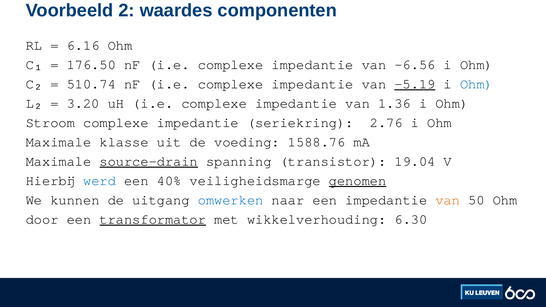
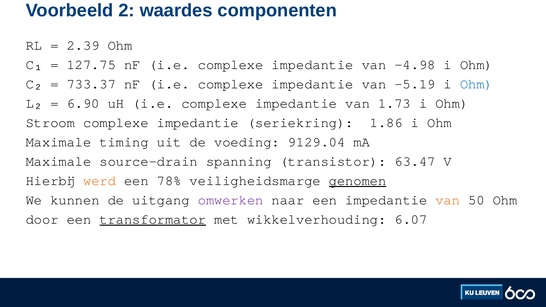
6.16: 6.16 -> 2.39 (83, 45)
176.50: 176.50 -> 127.75 (91, 65)
-6.56: -6.56 -> -4.98 (415, 65)
510.74: 510.74 -> 733.37 (91, 84)
-5.19 underline: present -> none (415, 84)
3.20: 3.20 -> 6.90 (83, 103)
1.36: 1.36 -> 1.73 (394, 103)
2.76: 2.76 -> 1.86 (386, 123)
klasse: klasse -> timing (124, 142)
1588.76: 1588.76 -> 9129.04 (317, 142)
source-drain underline: present -> none (149, 161)
19.04: 19.04 -> 63.47 (415, 161)
werd colour: blue -> orange (100, 181)
40%: 40% -> 78% (169, 181)
omwerken colour: blue -> purple (231, 200)
6.30: 6.30 -> 6.07 (411, 219)
